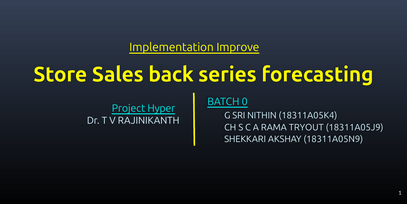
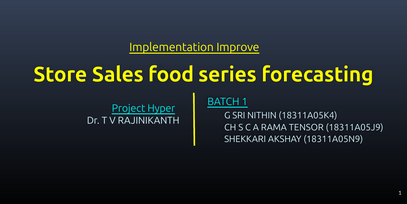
back: back -> food (171, 74)
BATCH 0: 0 -> 1 (245, 102)
TRYOUT: TRYOUT -> TENSOR (306, 127)
